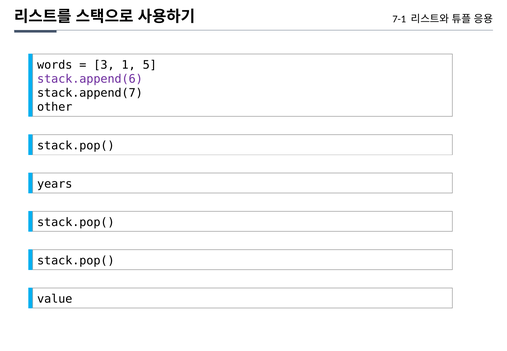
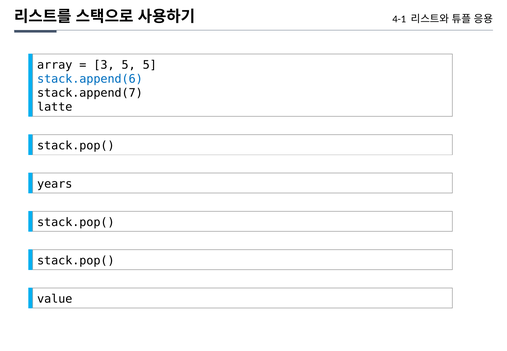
7-1: 7-1 -> 4-1 (399, 19)
words: words -> array (55, 65)
3 1: 1 -> 5 (129, 65)
stack.append(6 colour: purple -> blue (90, 79)
other: other -> latte (55, 107)
